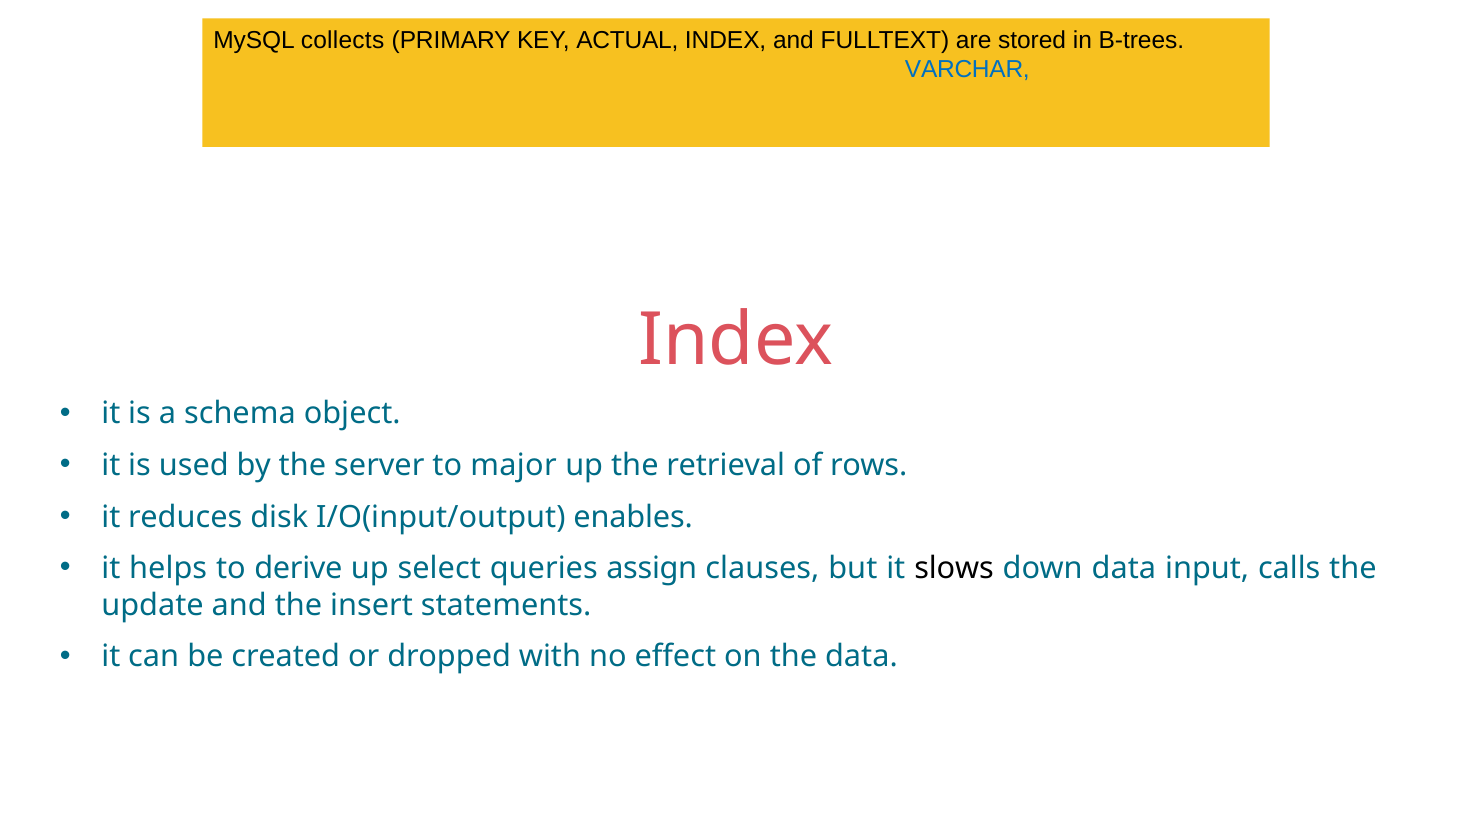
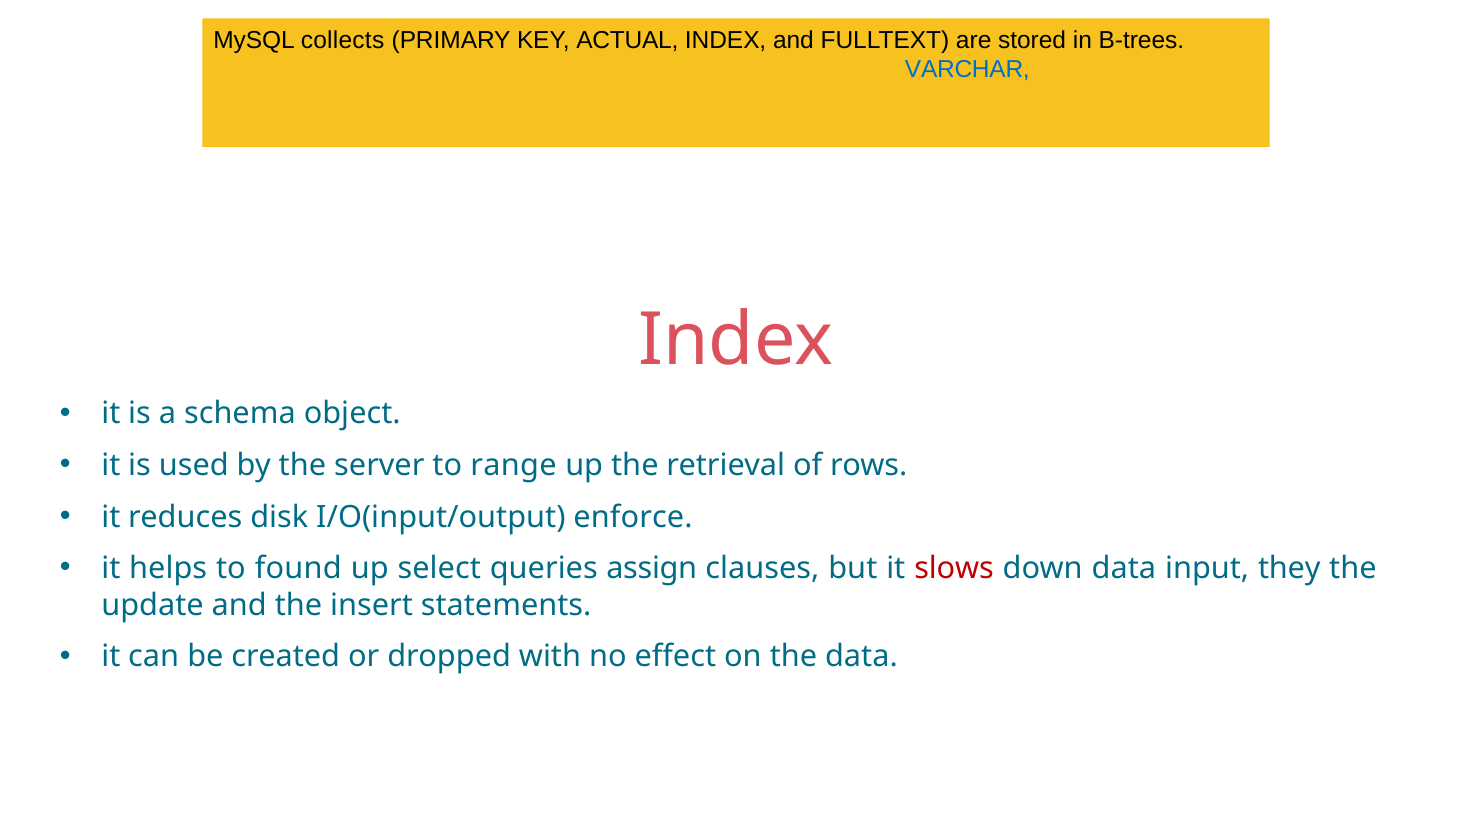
major: major -> range (514, 465)
enables: enables -> enforce (633, 517)
derive: derive -> found (298, 568)
slows colour: black -> red (954, 568)
calls: calls -> they (1289, 568)
